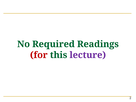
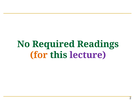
for colour: red -> orange (39, 55)
